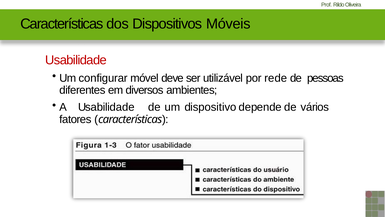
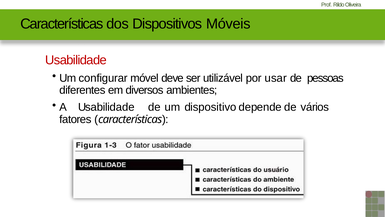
rede: rede -> usar (276, 78)
